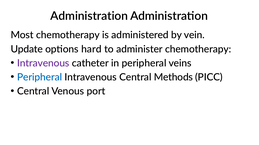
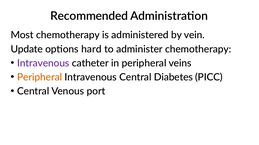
Administration: Administration -> Recommended (89, 16)
Peripheral colour: blue -> orange (40, 78)
Methods: Methods -> Diabetes (173, 78)
